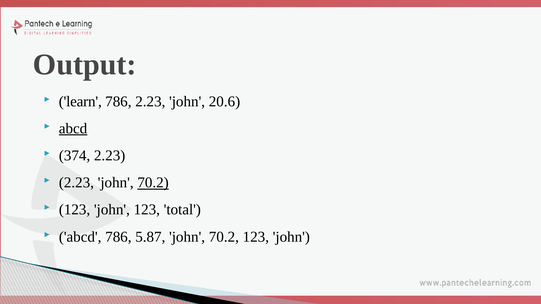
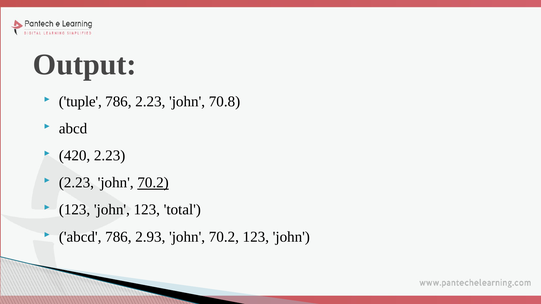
learn: learn -> tuple (80, 102)
20.6: 20.6 -> 70.8 (224, 102)
abcd underline: present -> none (73, 129)
374: 374 -> 420 (75, 156)
5.87: 5.87 -> 2.93 (150, 237)
